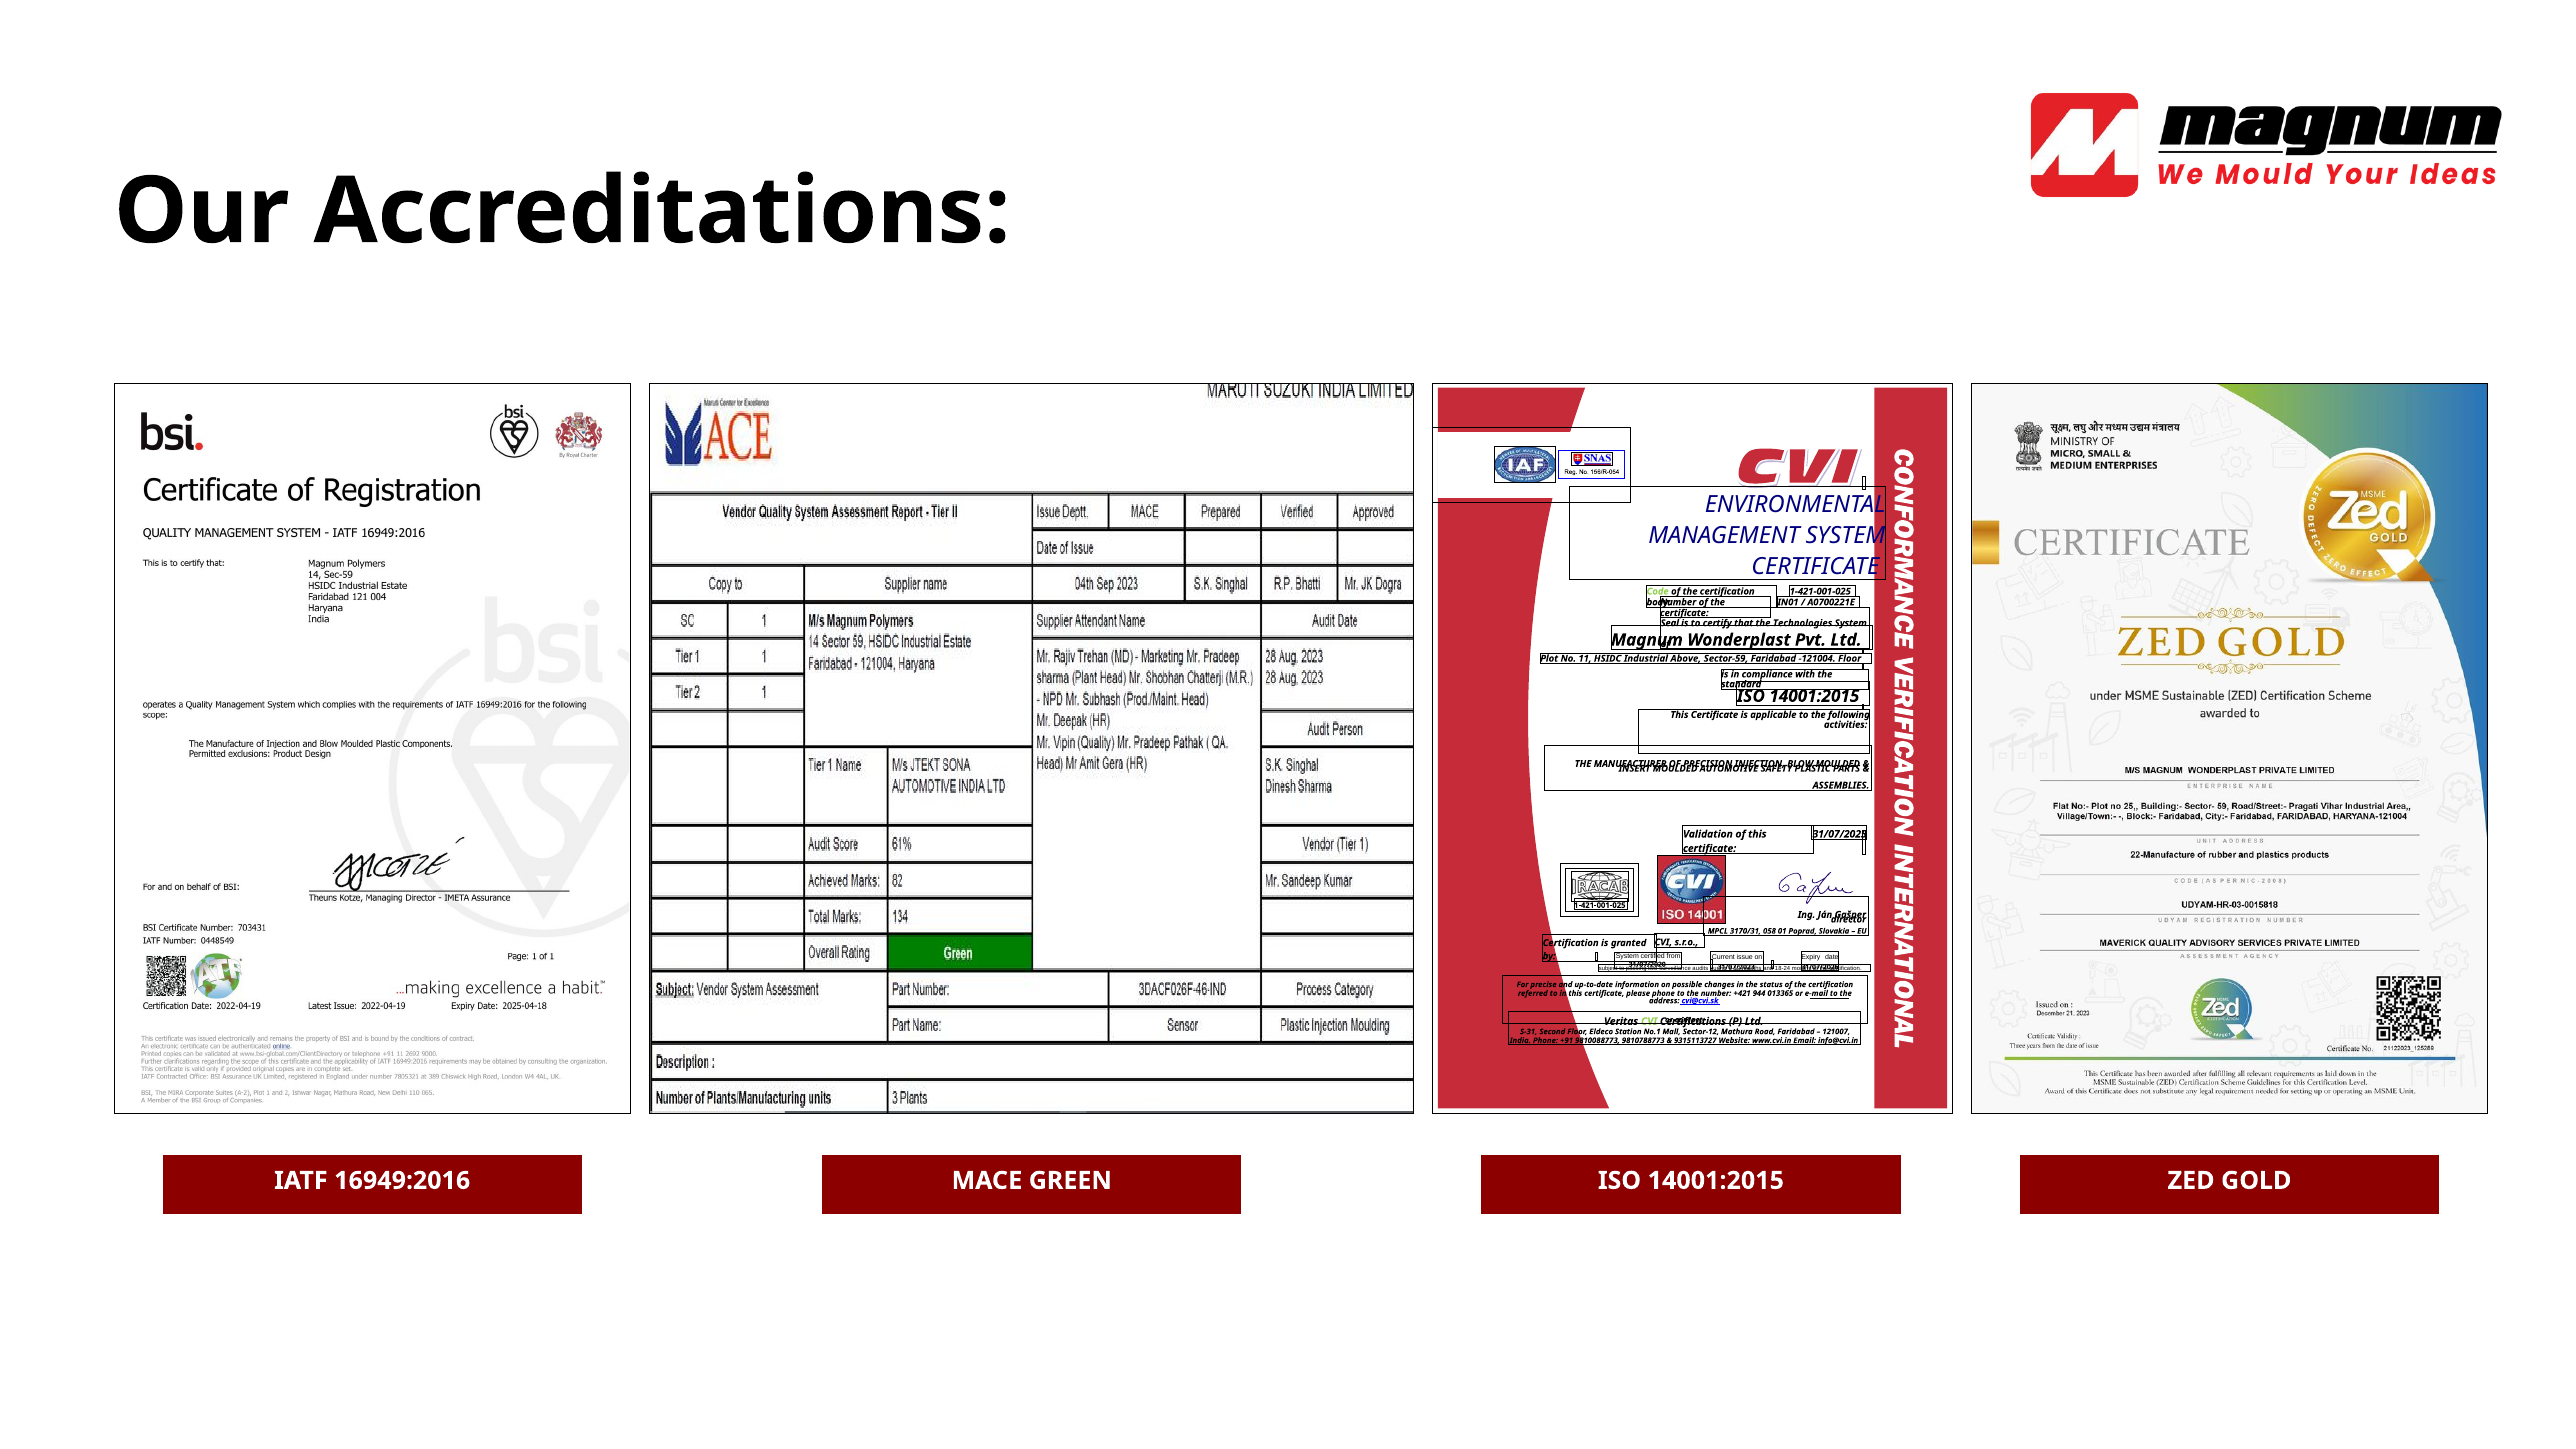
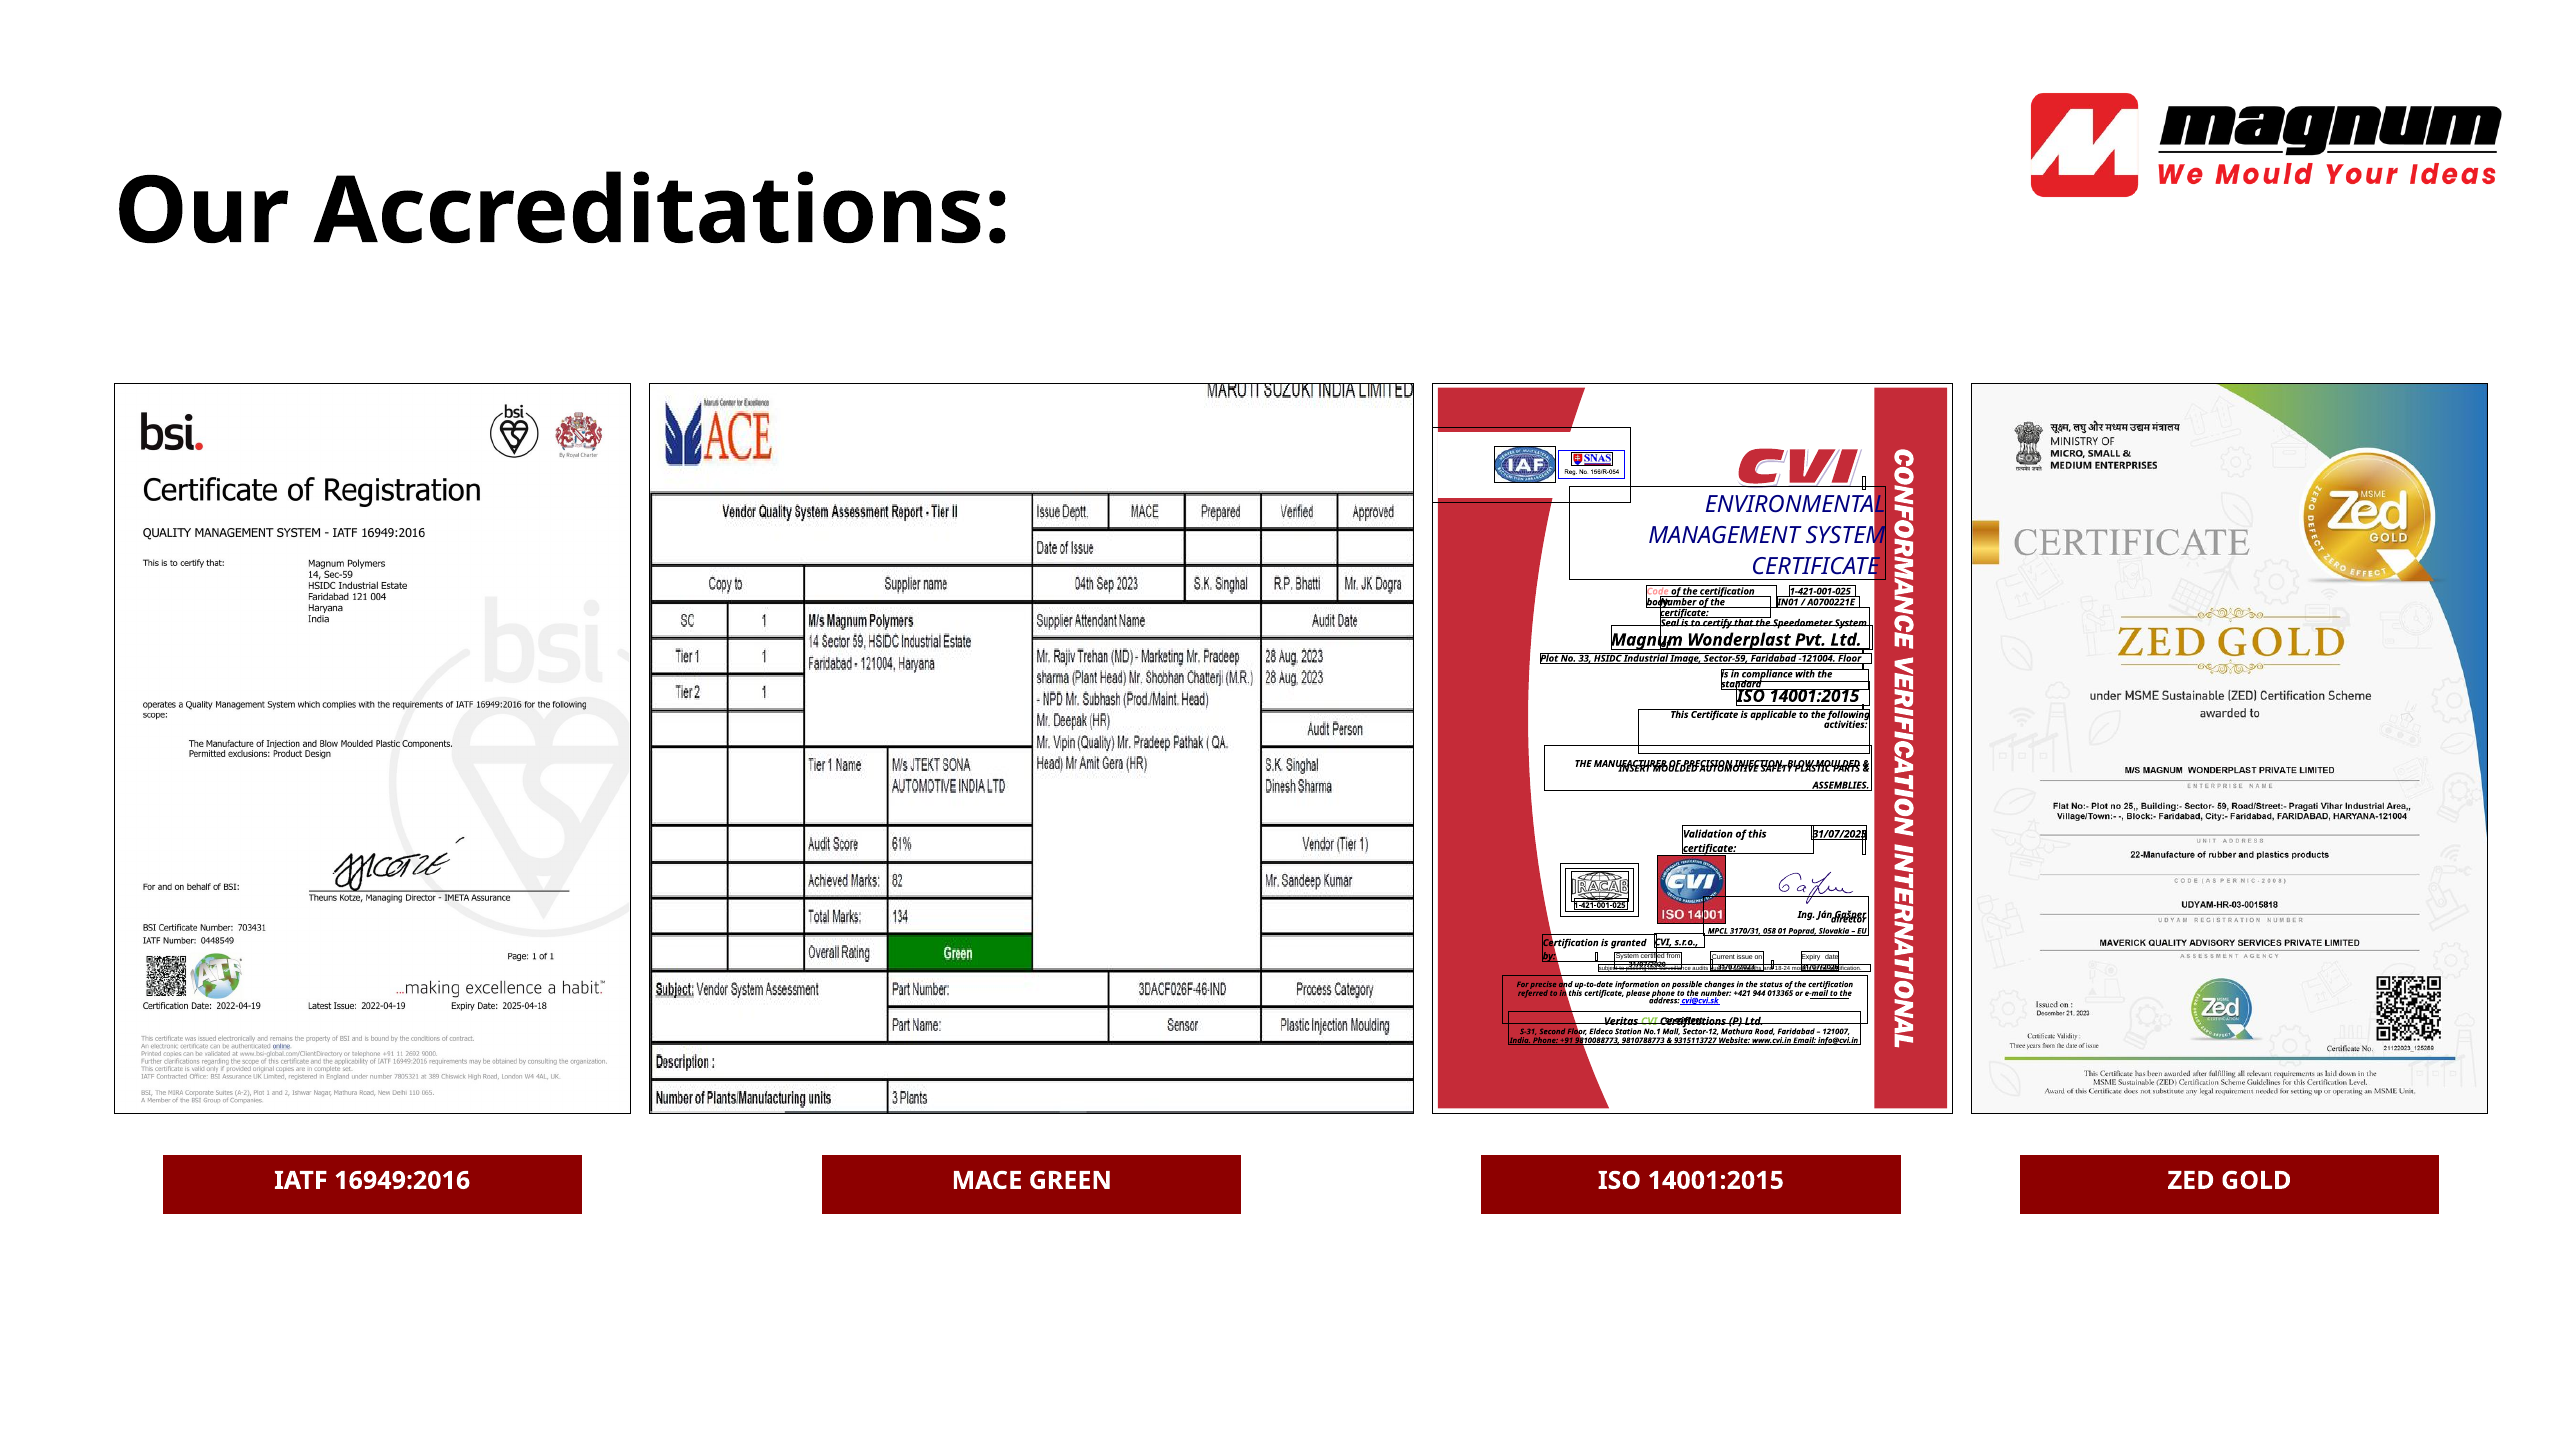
Code colour: light green -> pink (1658, 591)
Technologies: Technologies -> Speedometer (1803, 623)
11: 11 -> 33 (1585, 659)
Above: Above -> Image (1686, 659)
